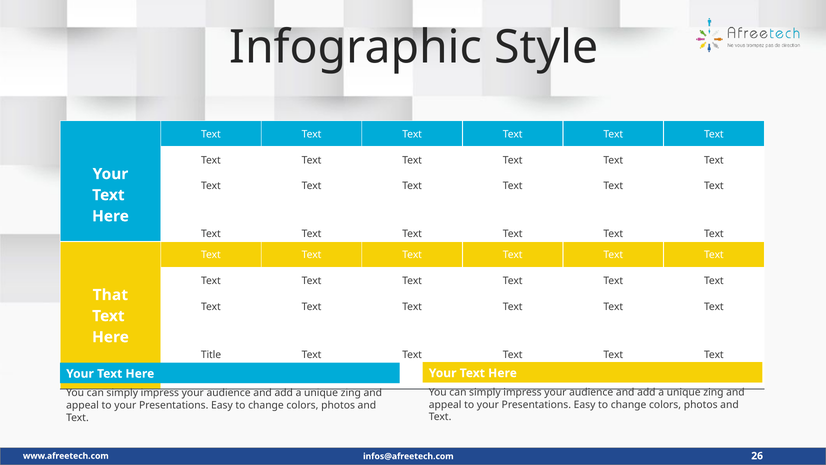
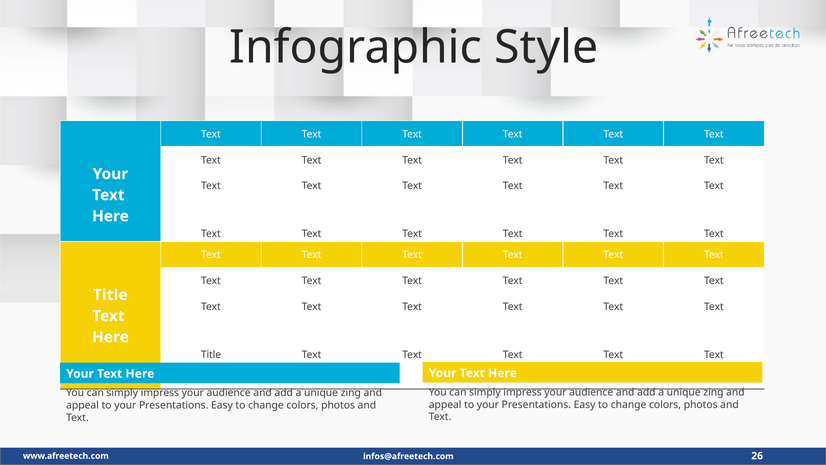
That: That -> Title (110, 295)
